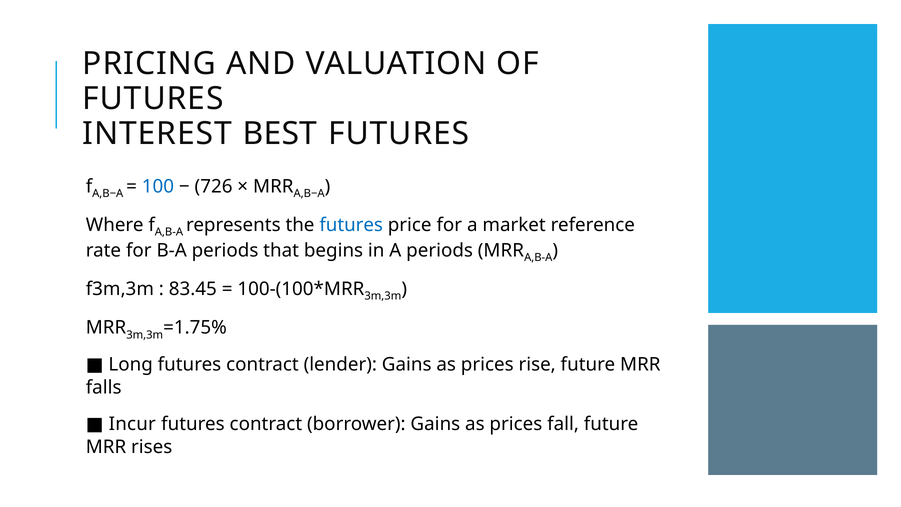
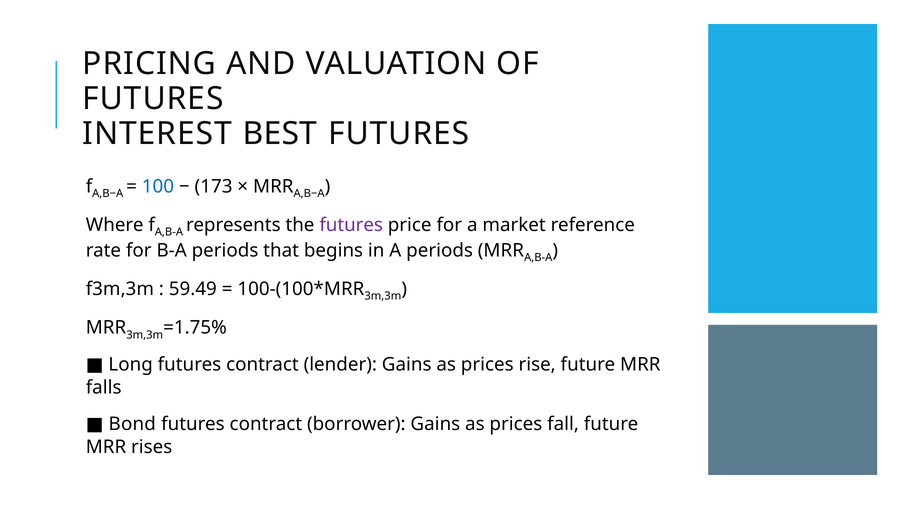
726: 726 -> 173 (214, 186)
futures colour: blue -> purple (351, 225)
83.45: 83.45 -> 59.49 (193, 289)
Incur: Incur -> Bond (132, 424)
